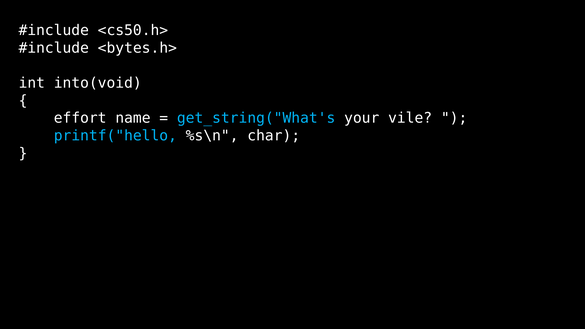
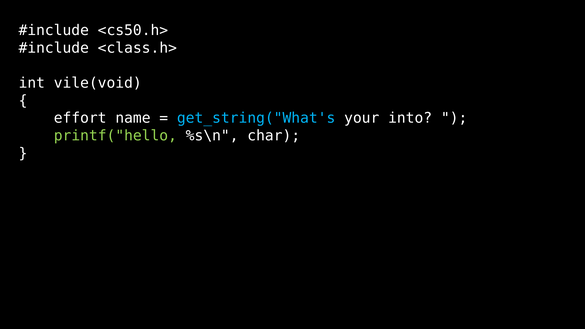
<bytes.h>: <bytes.h> -> <class.h> (137, 48)
into(void: into(void -> vile(void (98, 83)
vile: vile -> into (410, 118)
printf("hello colour: light blue -> light green (115, 136)
